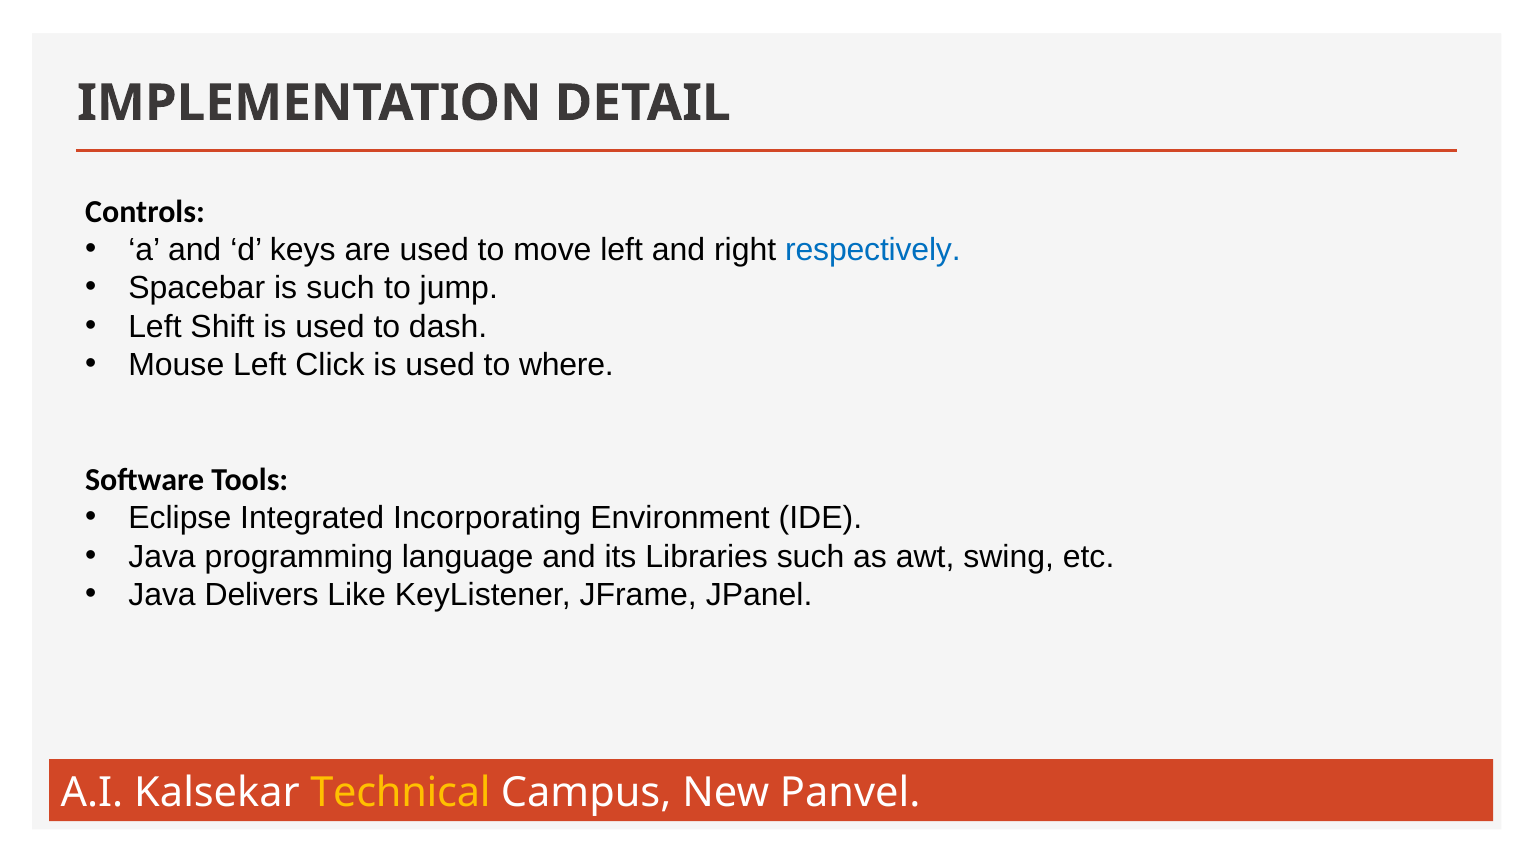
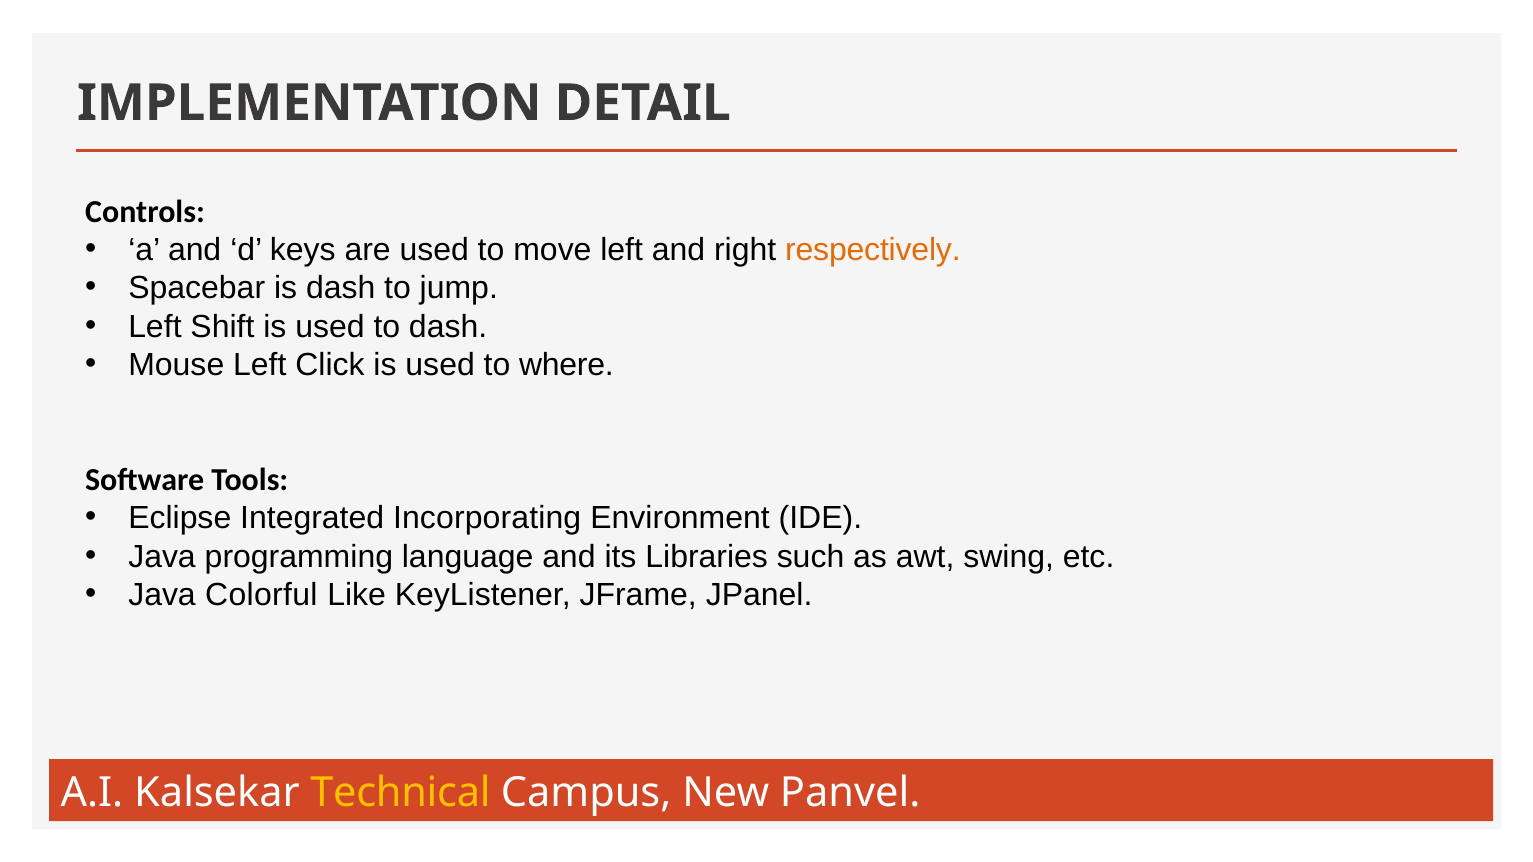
respectively colour: blue -> orange (873, 250)
is such: such -> dash (341, 288)
Delivers: Delivers -> Colorful (261, 595)
